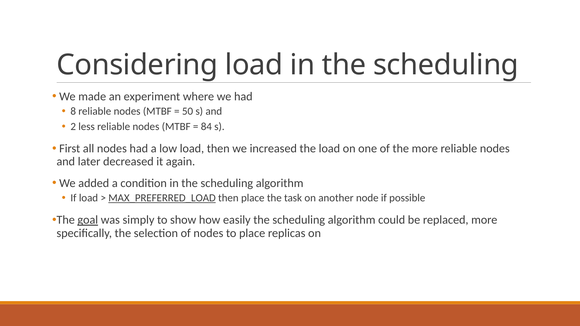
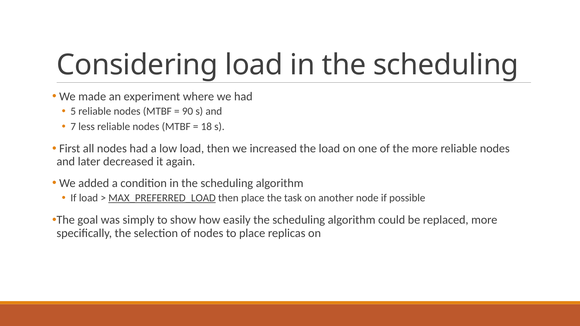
8: 8 -> 5 (73, 111)
50: 50 -> 90 (188, 111)
2: 2 -> 7 (73, 127)
84: 84 -> 18 (206, 127)
goal underline: present -> none (88, 220)
